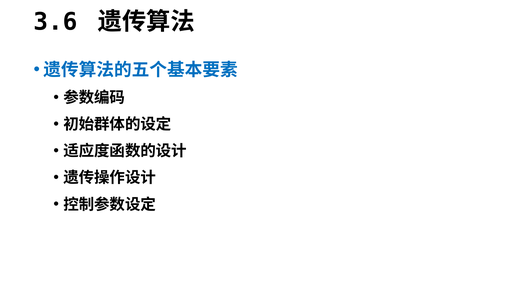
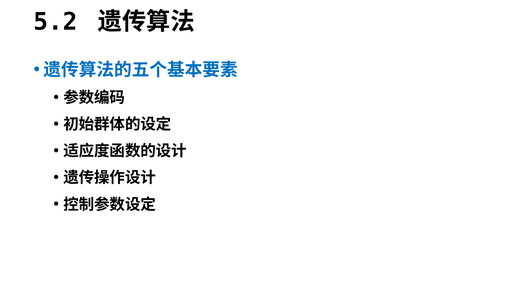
3.6: 3.6 -> 5.2 (56, 22)
